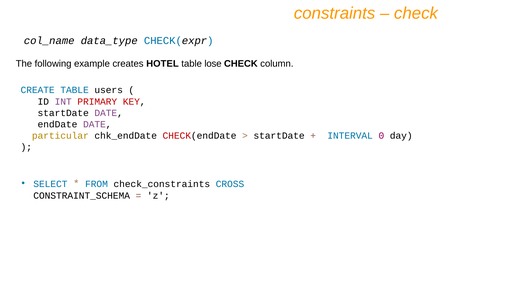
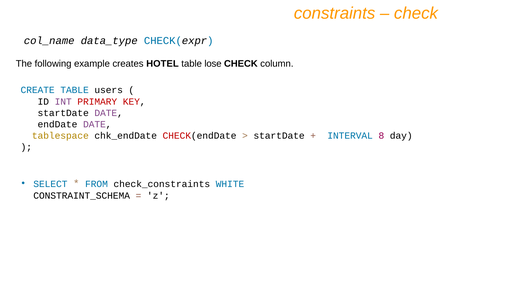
particular: particular -> tablespace (60, 136)
0: 0 -> 8 (381, 136)
CROSS: CROSS -> WHITE (230, 184)
